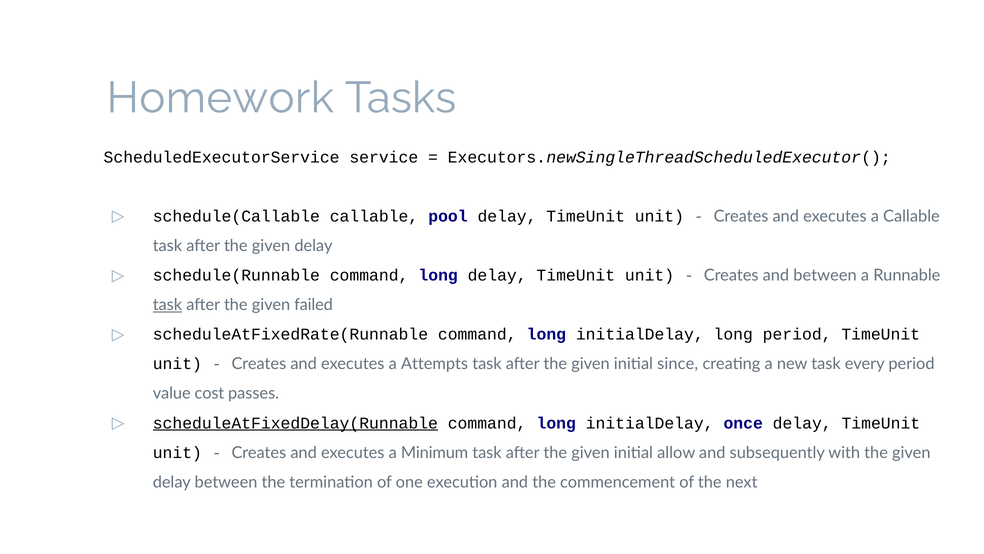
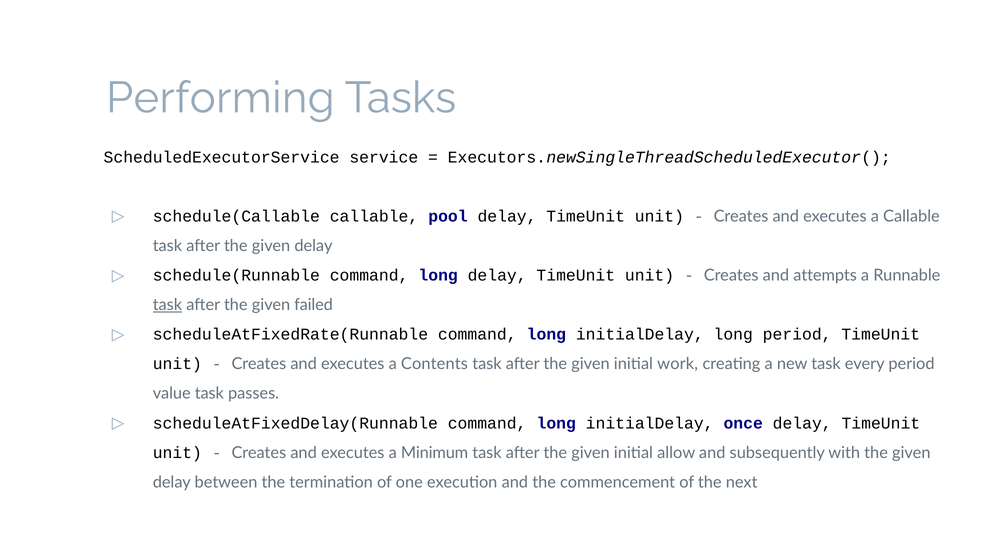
Homework: Homework -> Performing (220, 98)
and between: between -> attempts (825, 275)
Attempts: Attempts -> Contents (434, 364)
since: since -> work (678, 364)
value cost: cost -> task (209, 393)
scheduleAtFixedDelay(Runnable underline: present -> none (295, 423)
